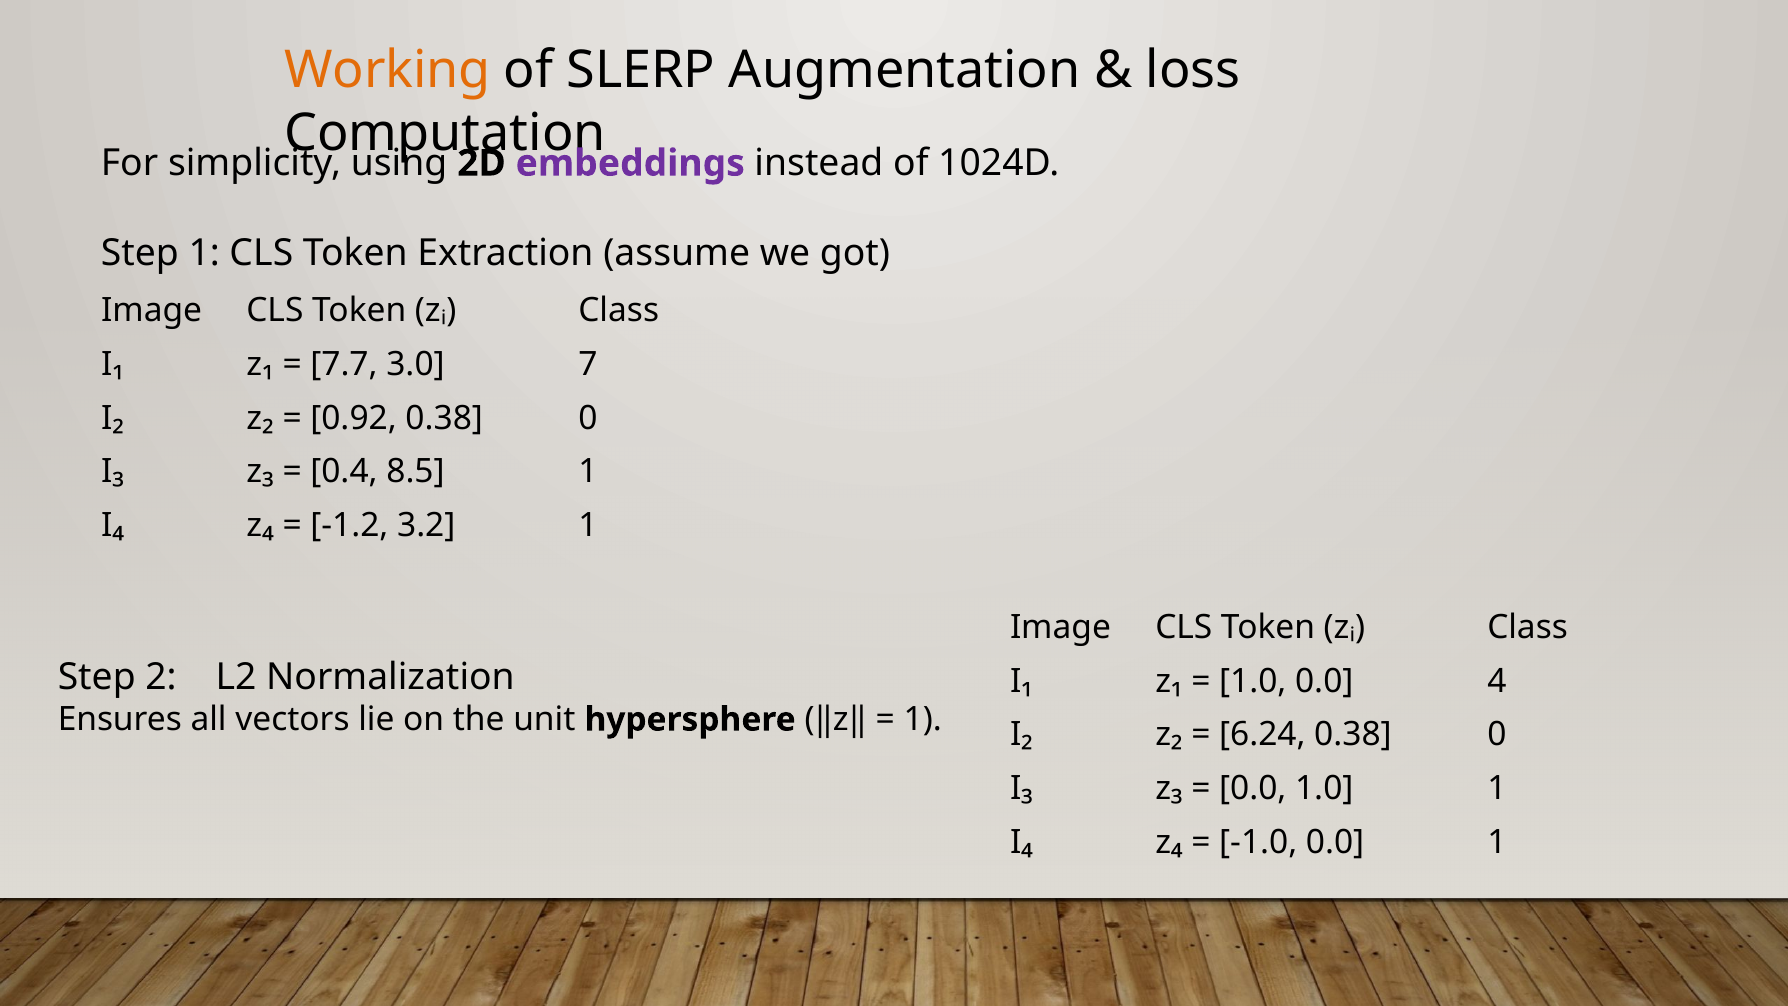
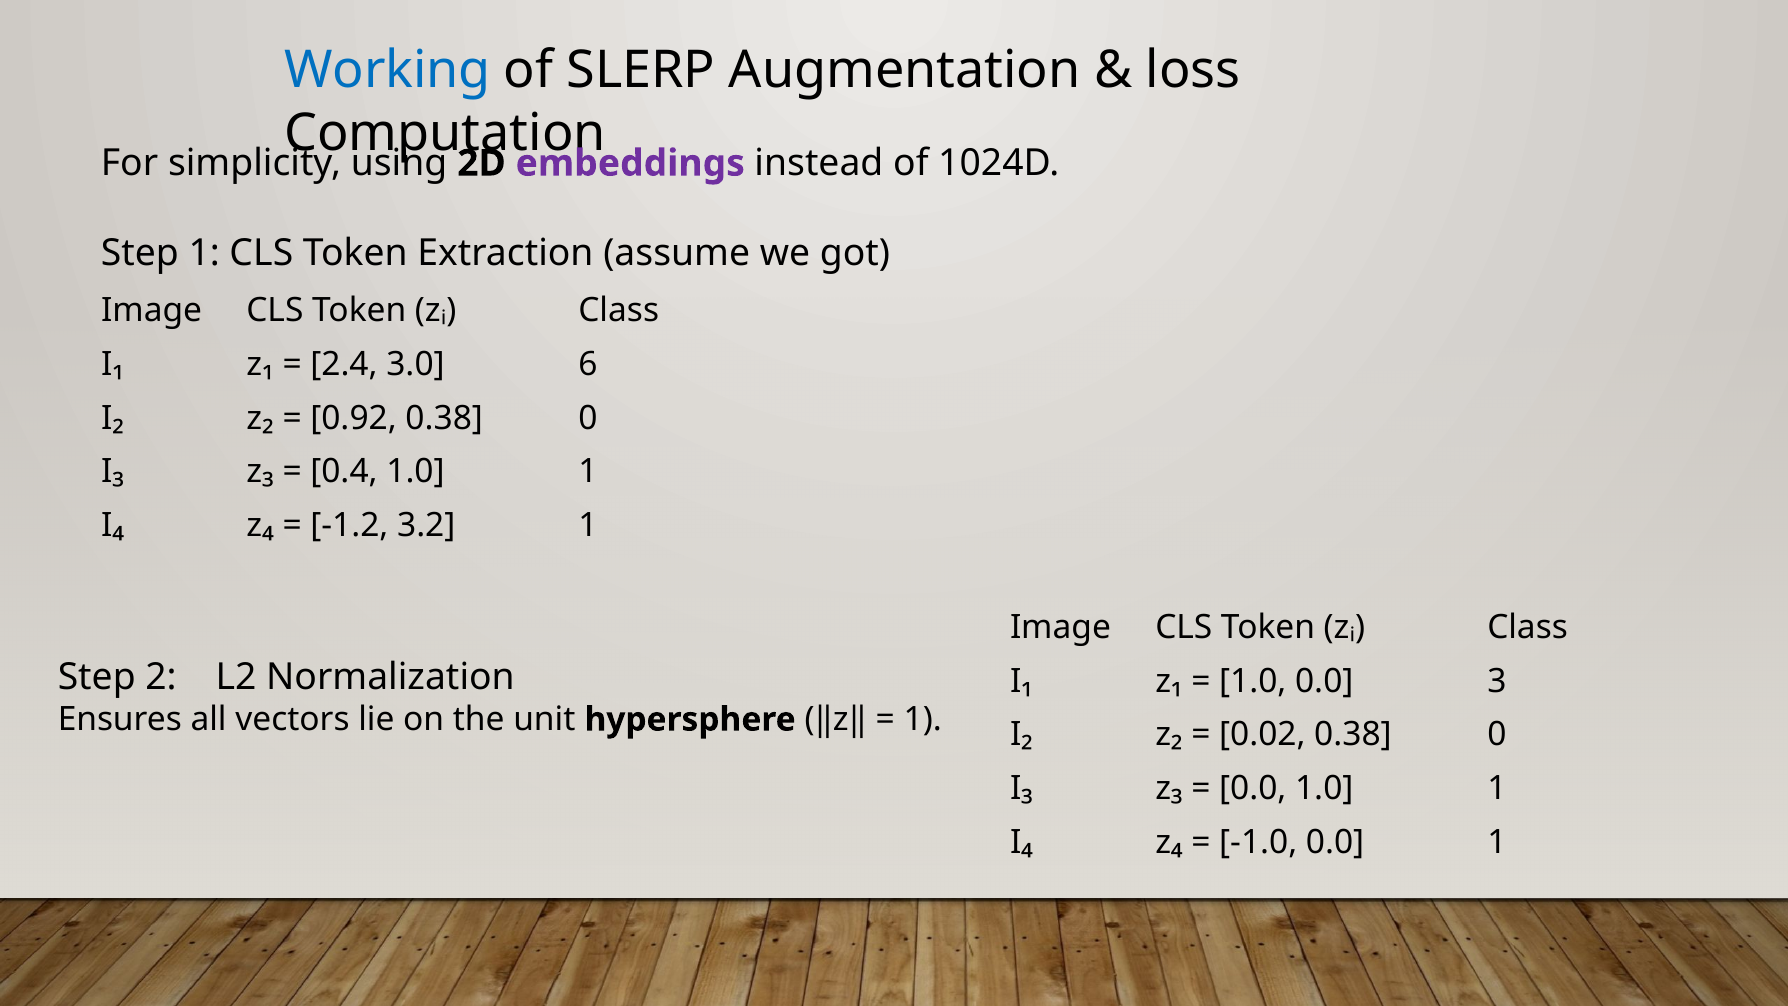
Working colour: orange -> blue (388, 70)
7.7: 7.7 -> 2.4 (344, 364)
7: 7 -> 6 (588, 364)
0.4 8.5: 8.5 -> 1.0 (416, 472)
4: 4 -> 3 (1497, 681)
6.24: 6.24 -> 0.02 (1262, 735)
